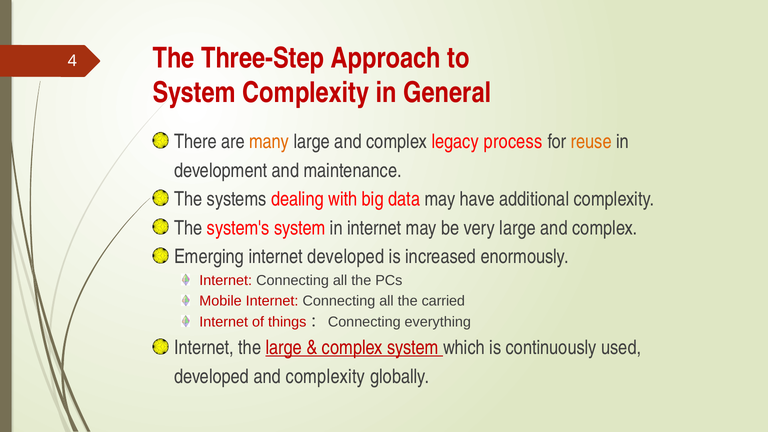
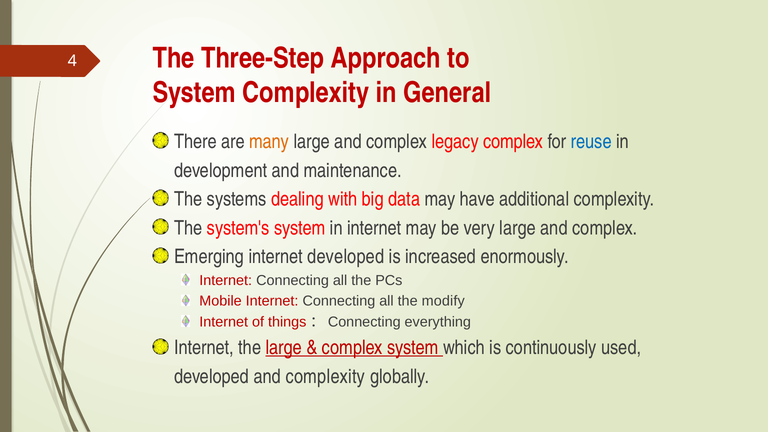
legacy process: process -> complex (513, 142)
reuse colour: orange -> blue (591, 142)
carried: carried -> modify (443, 301)
